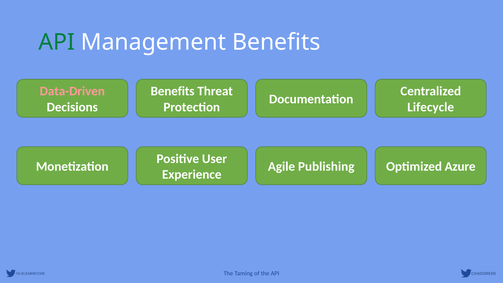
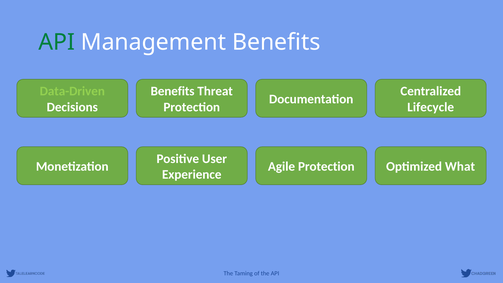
Data-Driven colour: pink -> light green (72, 91)
Agile Publishing: Publishing -> Protection (326, 167)
Azure: Azure -> What (460, 167)
